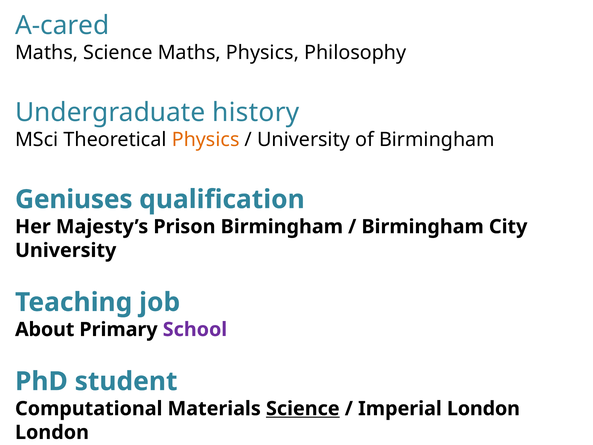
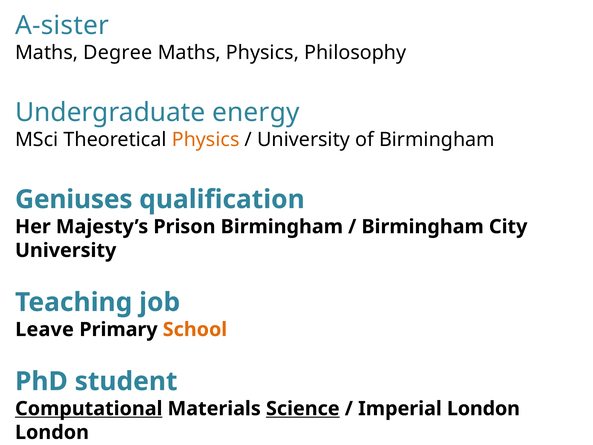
A-cared: A-cared -> A-sister (62, 25)
Maths Science: Science -> Degree (118, 53)
history: history -> energy (256, 112)
About: About -> Leave (45, 329)
School colour: purple -> orange (195, 329)
Computational underline: none -> present (89, 408)
